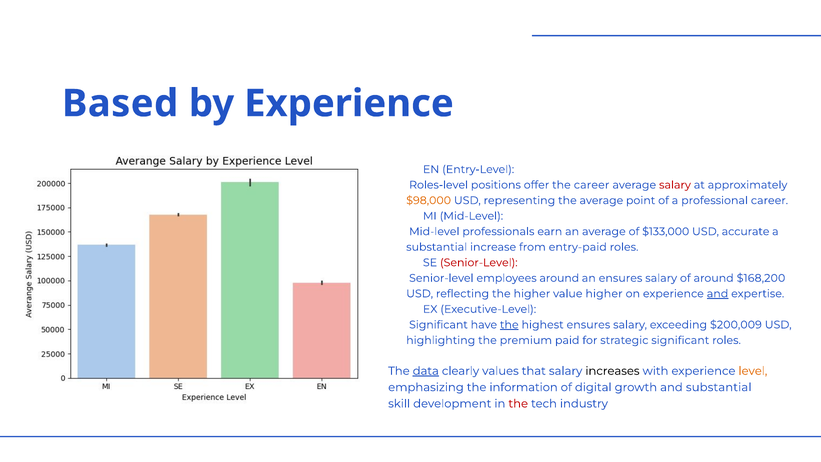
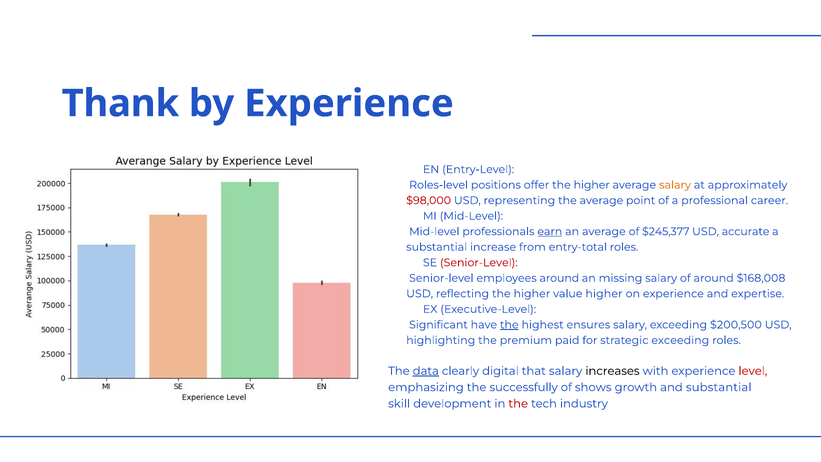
Based: Based -> Thank (120, 104)
offer the career: career -> higher (592, 185)
salary colour: red -> orange (675, 185)
$98,000 colour: orange -> red (429, 200)
earn underline: none -> present (550, 231)
$133,000: $133,000 -> $245,377 (666, 231)
entry-paid: entry-paid -> entry-total (578, 247)
an ensures: ensures -> missing (621, 278)
$168,200: $168,200 -> $168,008 (761, 278)
and underline: present -> none (718, 294)
$200,009: $200,009 -> $200,500 (736, 325)
strategic significant: significant -> exceeding (680, 340)
values: values -> digital (500, 371)
level colour: orange -> red (753, 371)
information: information -> successfully (524, 387)
digital: digital -> shows (593, 387)
